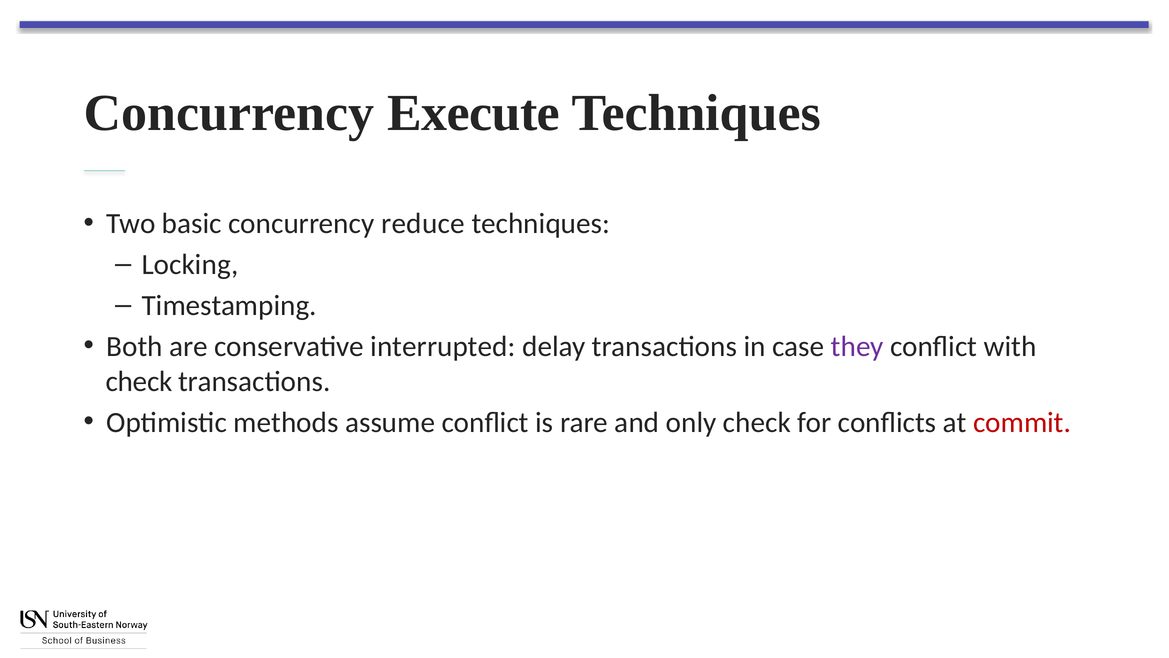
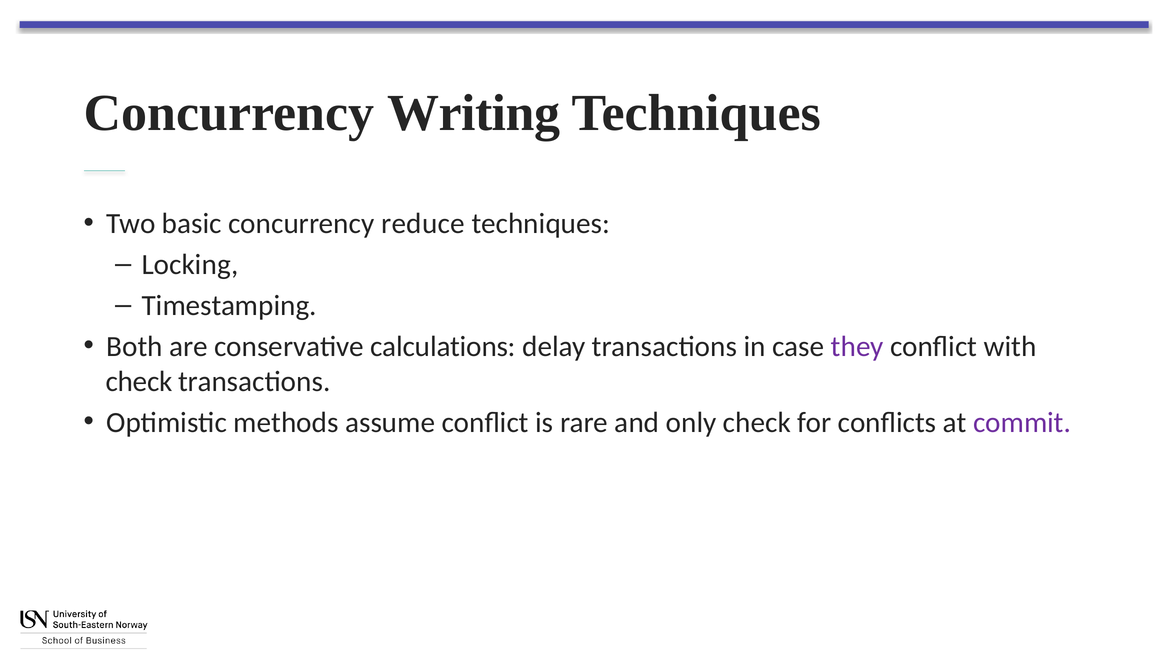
Execute: Execute -> Writing (474, 113)
interrupted: interrupted -> calculations (443, 346)
commit colour: red -> purple (1022, 422)
